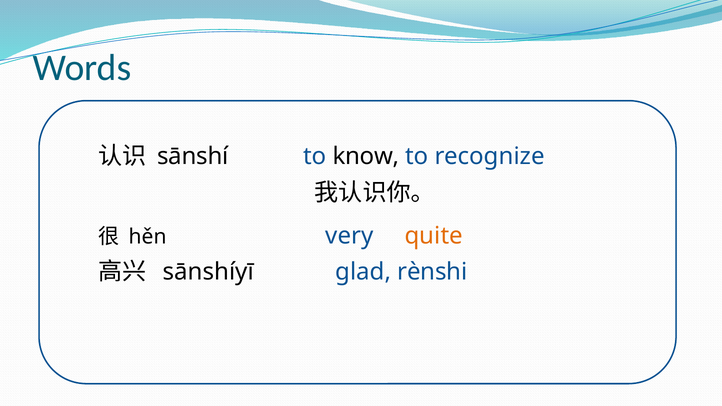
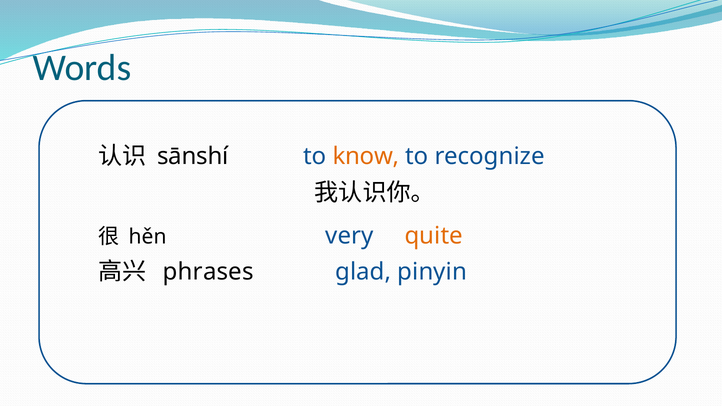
know colour: black -> orange (366, 157)
sānshíyī: sānshíyī -> phrases (208, 272)
rènshi: rènshi -> pinyin (432, 272)
